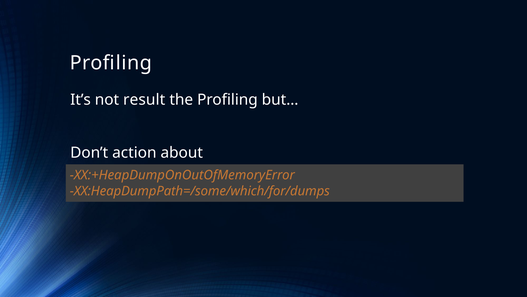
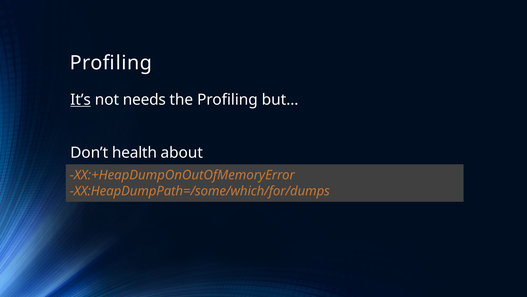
It’s underline: none -> present (81, 100)
result: result -> needs (144, 100)
action: action -> health (134, 152)
